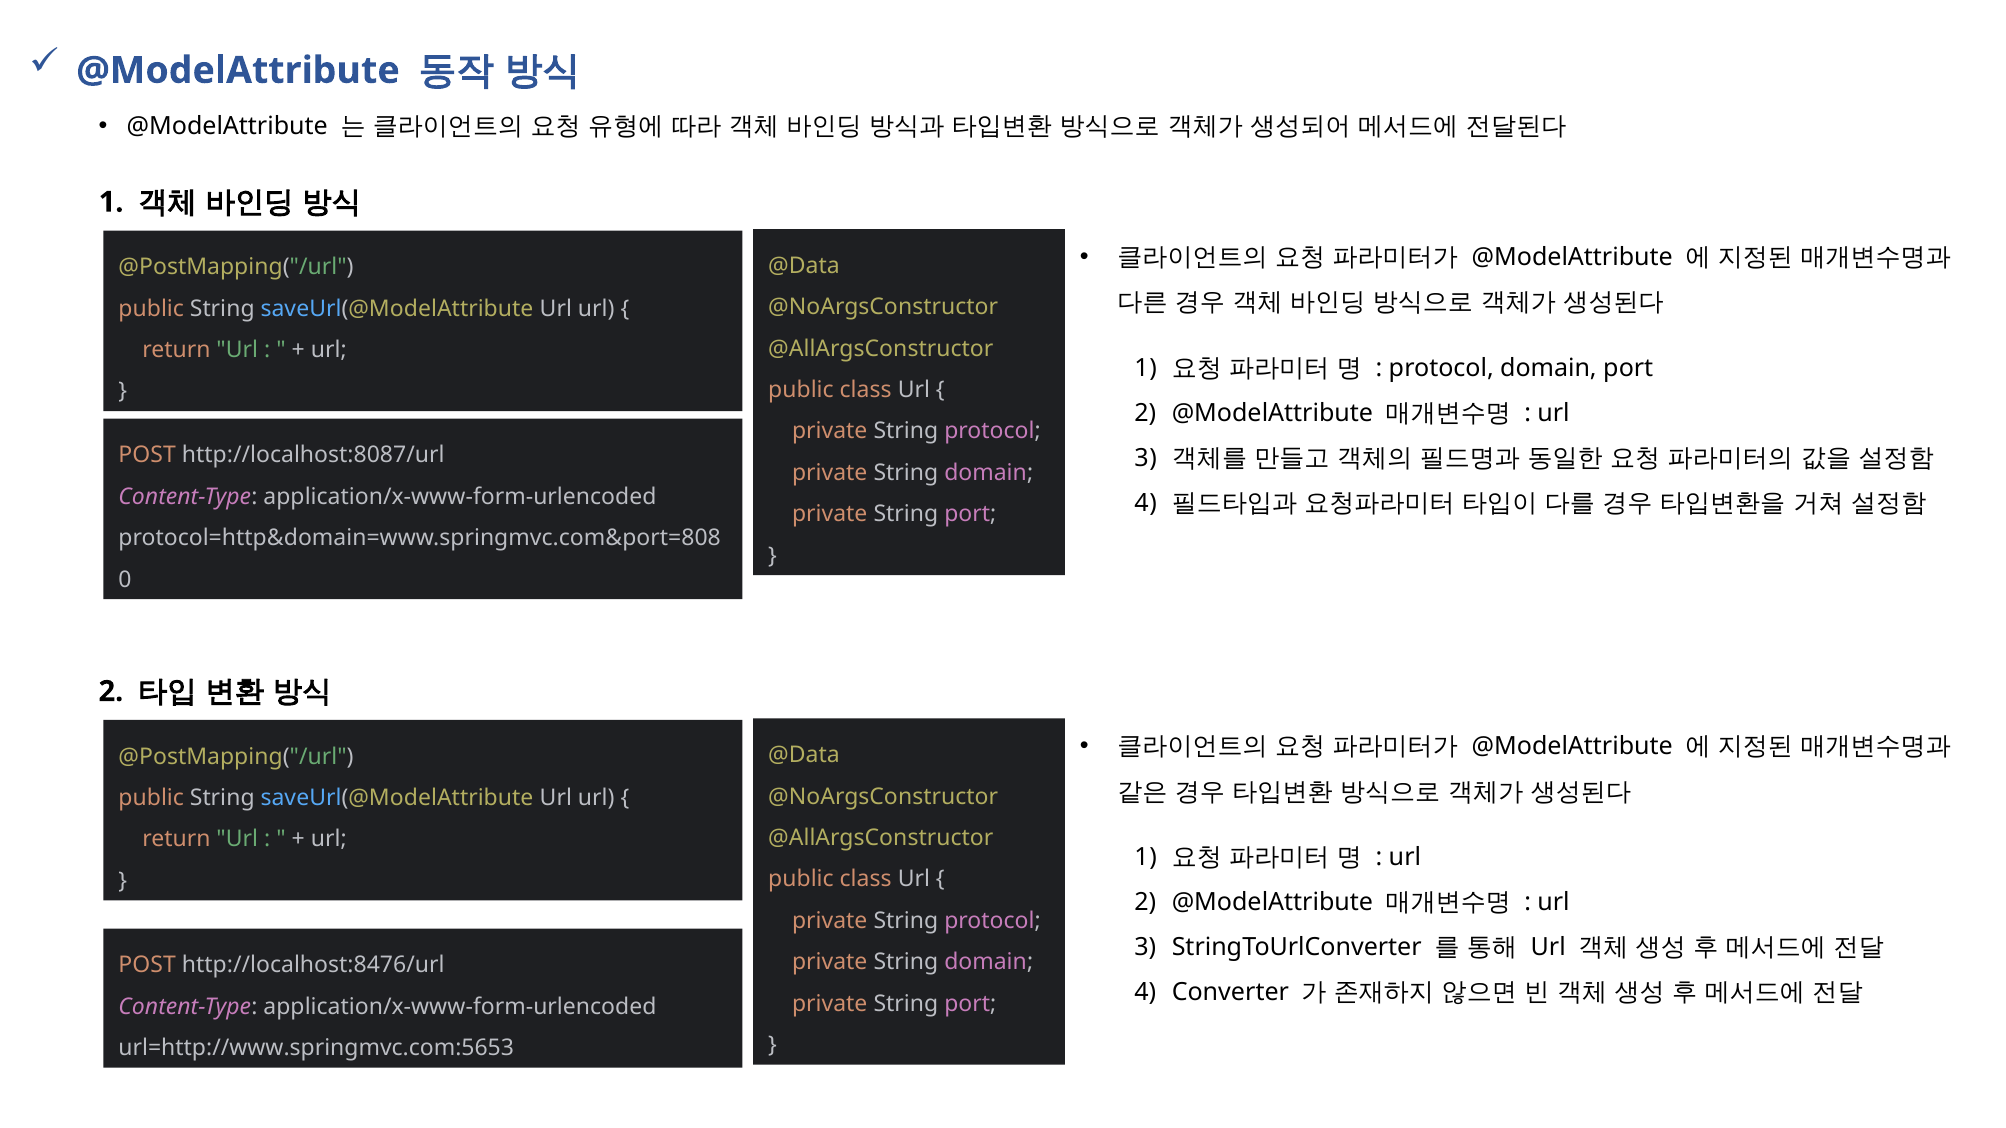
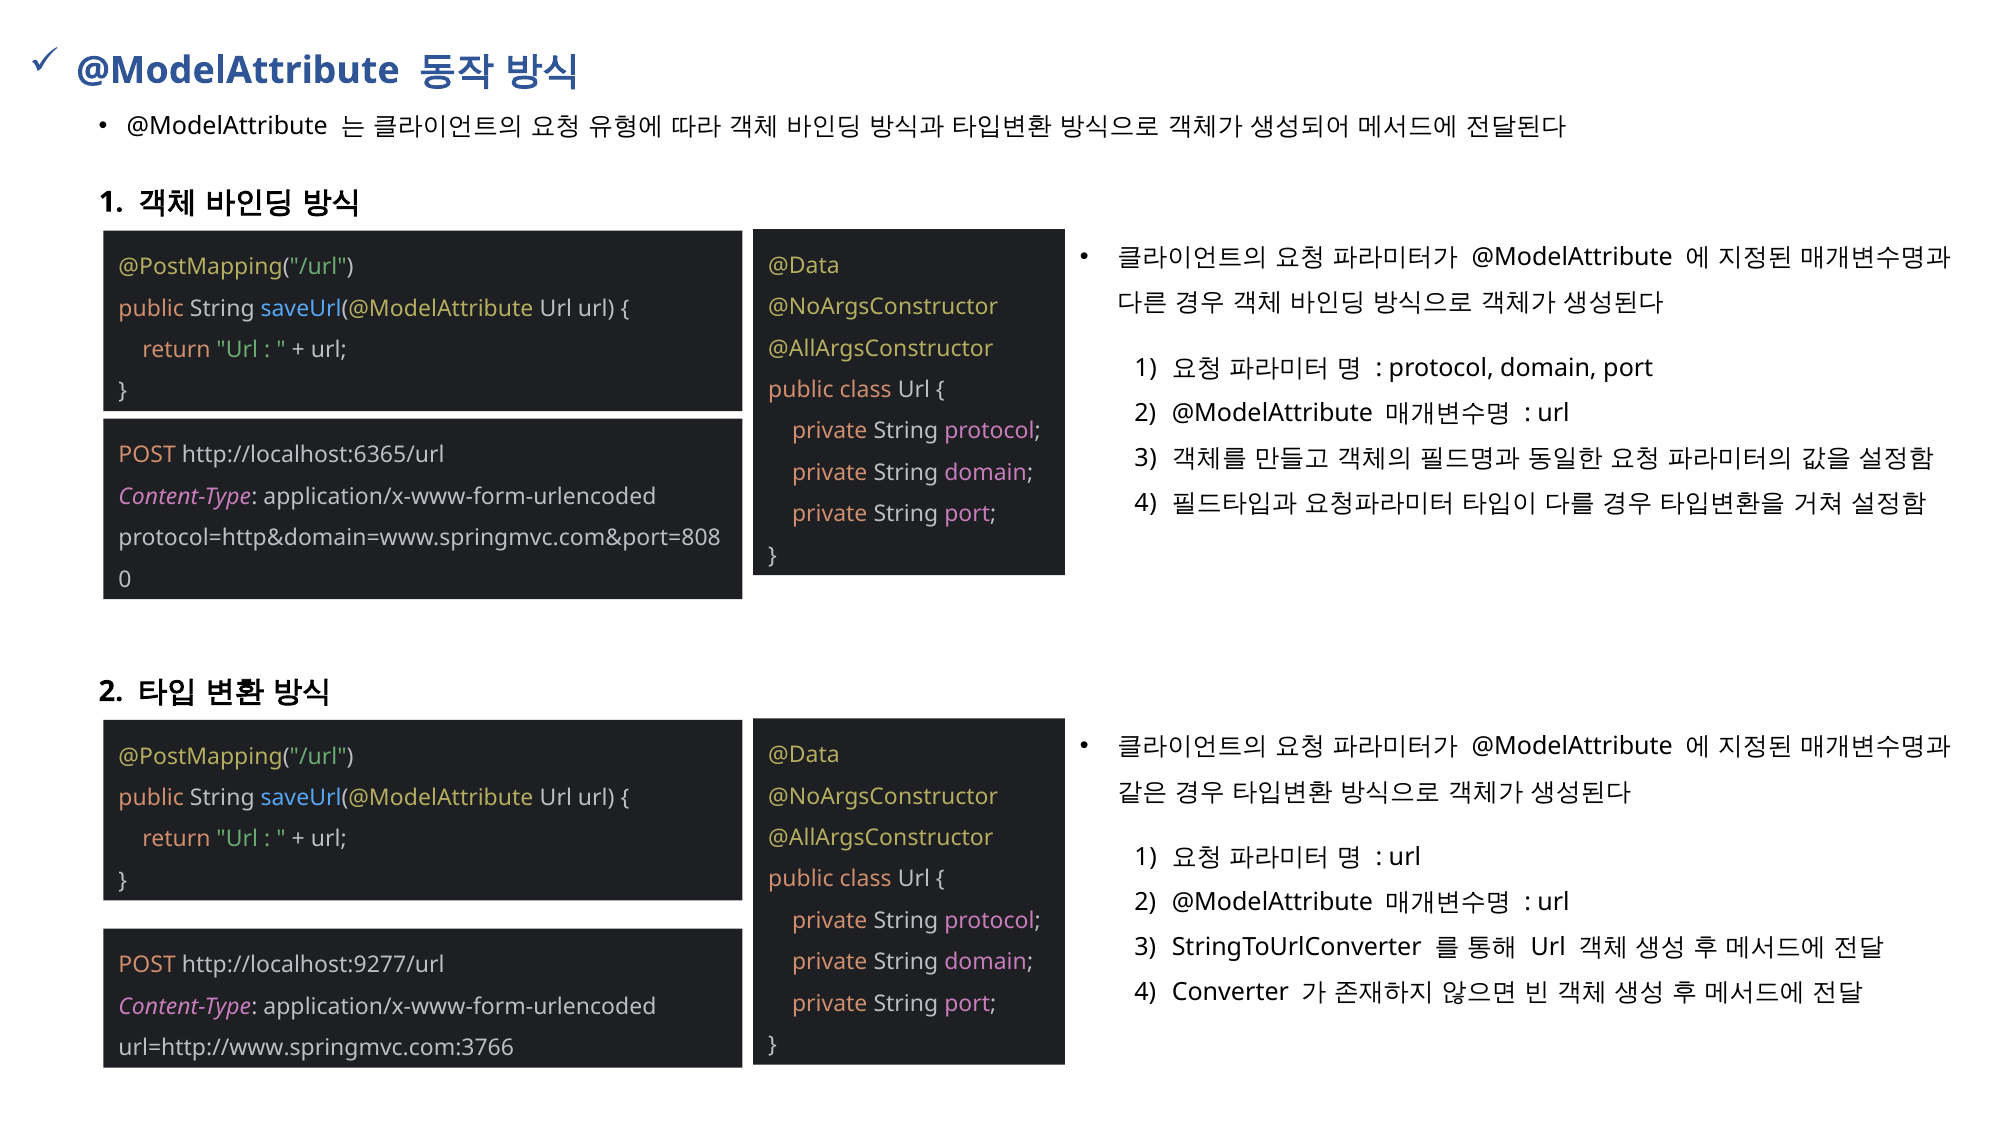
http://localhost:8087/url: http://localhost:8087/url -> http://localhost:6365/url (313, 455)
http://localhost:8476/url: http://localhost:8476/url -> http://localhost:9277/url (313, 966)
url=http://www.springmvc.com:5653: url=http://www.springmvc.com:5653 -> url=http://www.springmvc.com:3766 (316, 1048)
